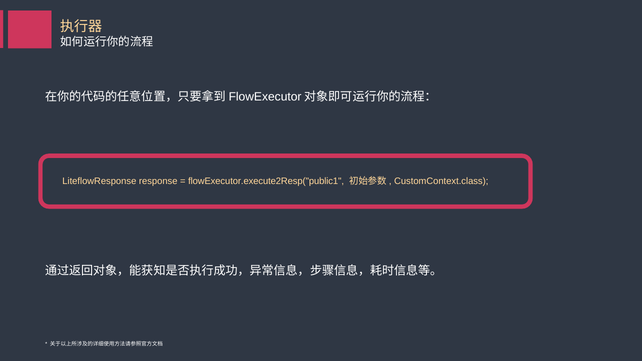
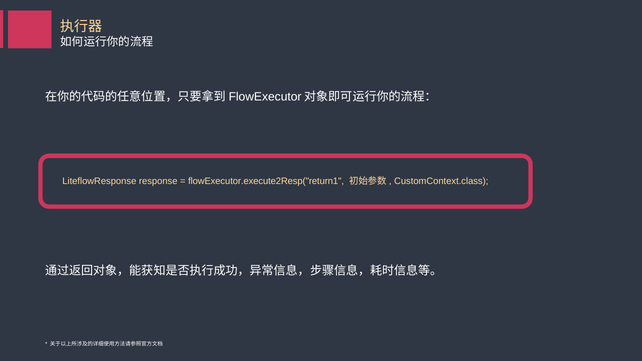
flowExecutor.execute2Resp("public1: flowExecutor.execute2Resp("public1 -> flowExecutor.execute2Resp("return1 (266, 181)
